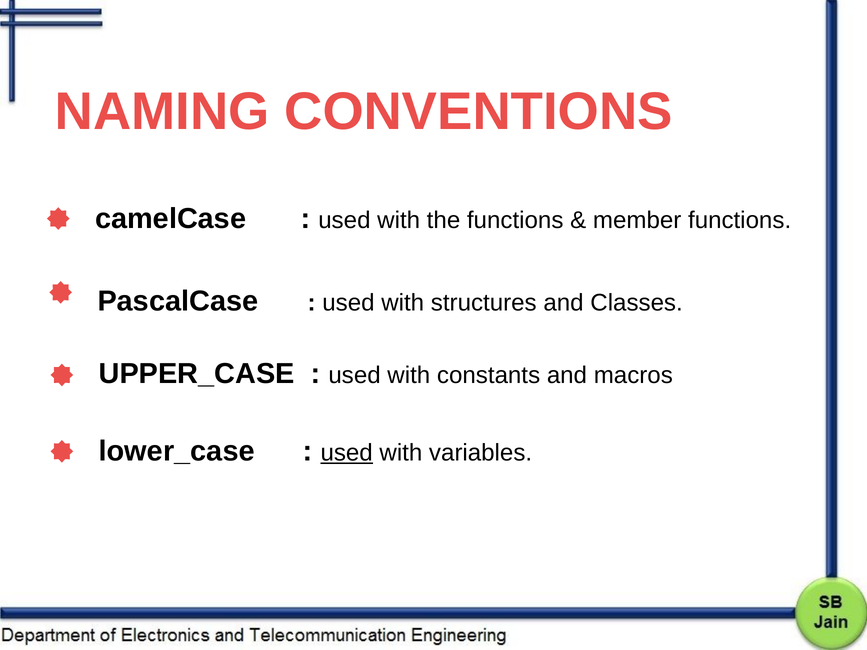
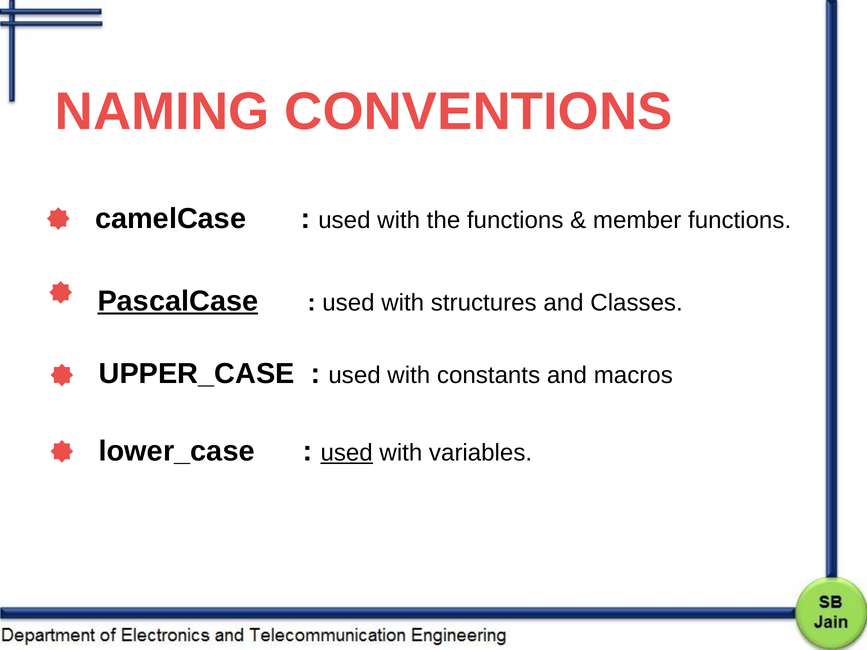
PascalCase underline: none -> present (178, 301)
